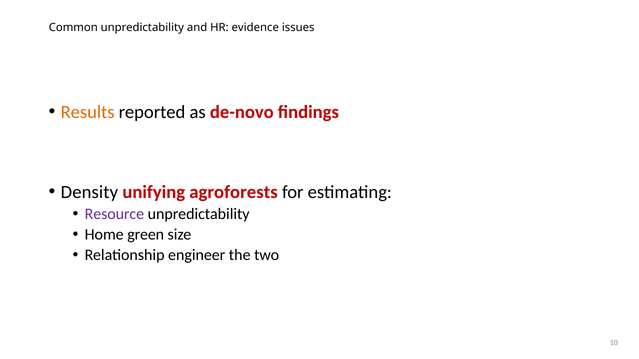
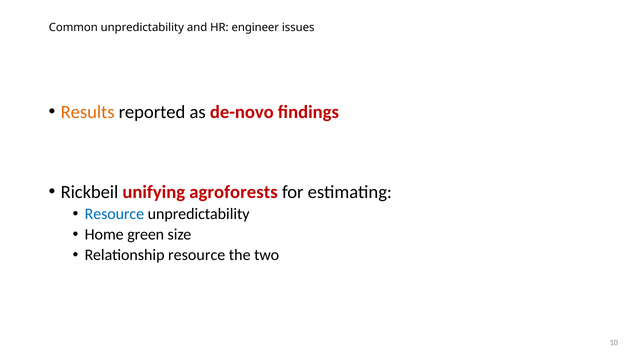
evidence: evidence -> engineer (255, 28)
Density: Density -> Rickbeil (89, 192)
Resource colour: purple -> blue (114, 214)
Relationship engineer: engineer -> resource (197, 255)
